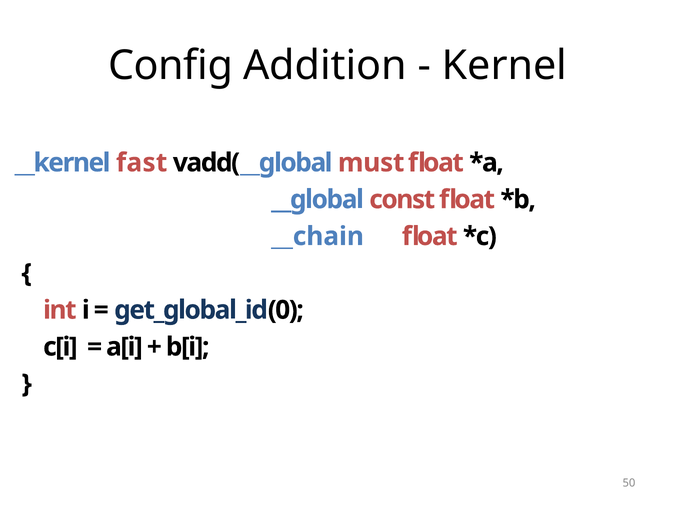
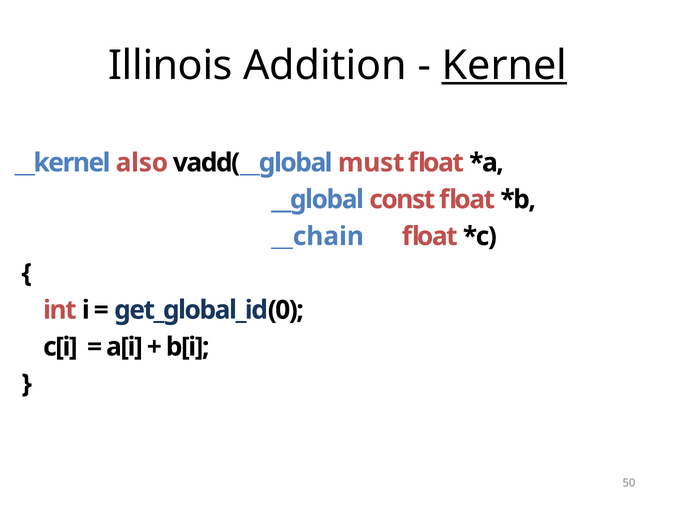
Config: Config -> Illinois (171, 65)
Kernel underline: none -> present (504, 65)
fast: fast -> also (142, 163)
